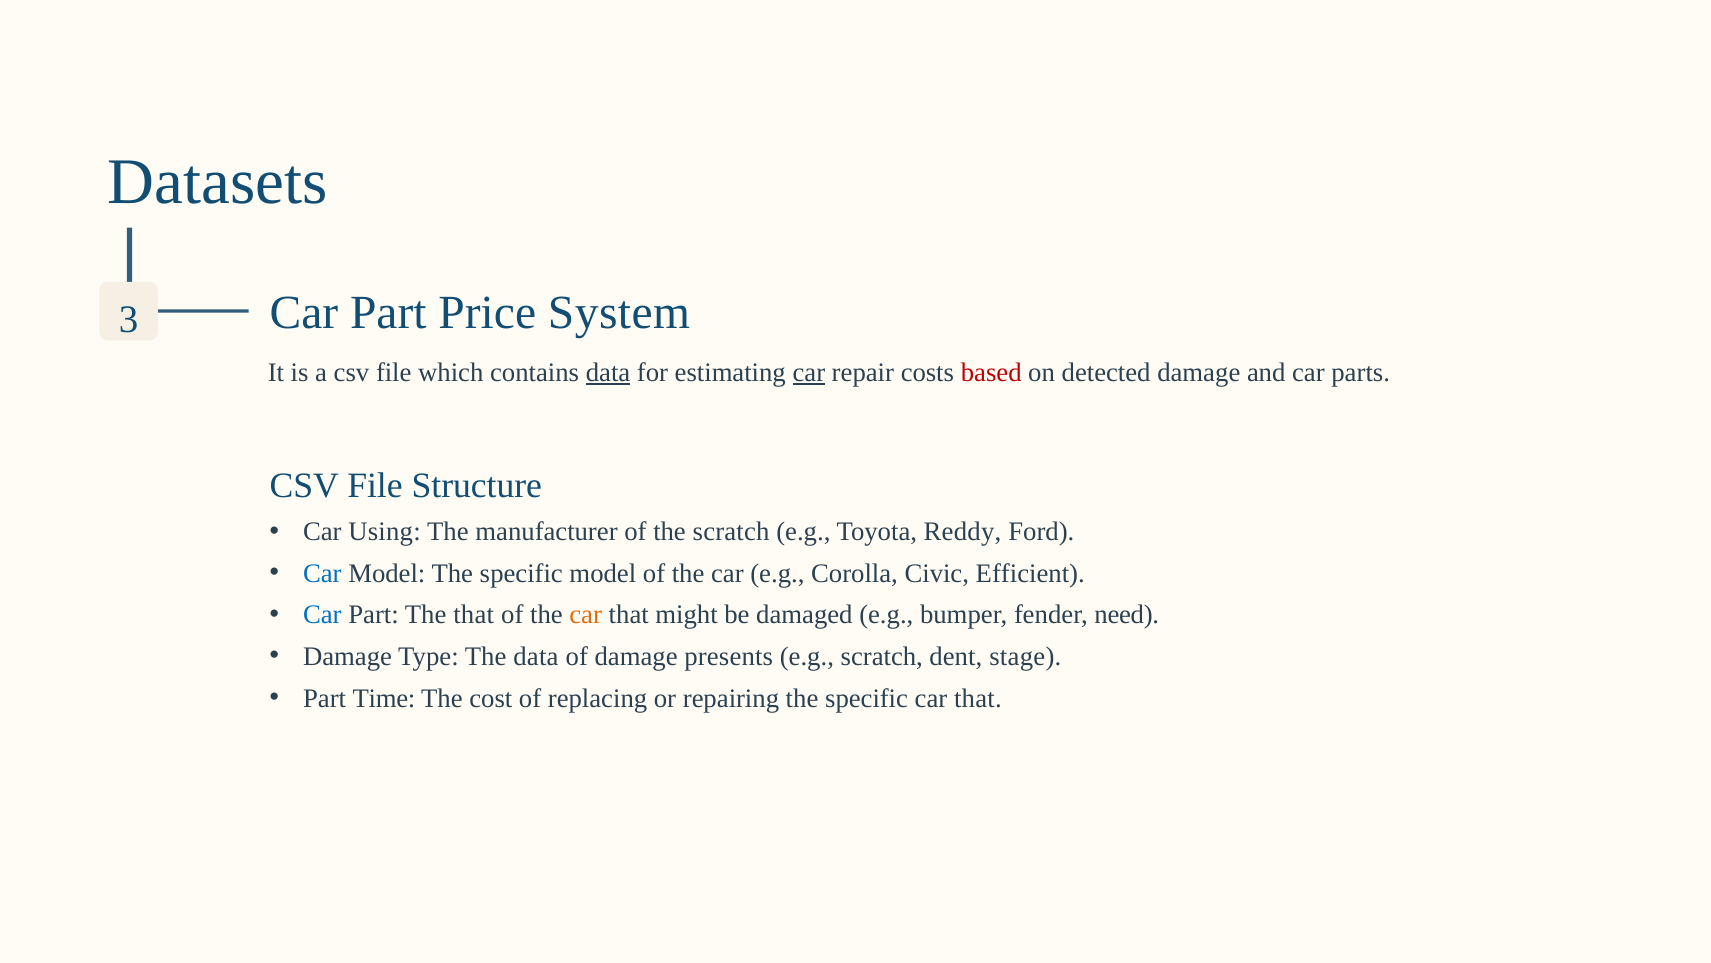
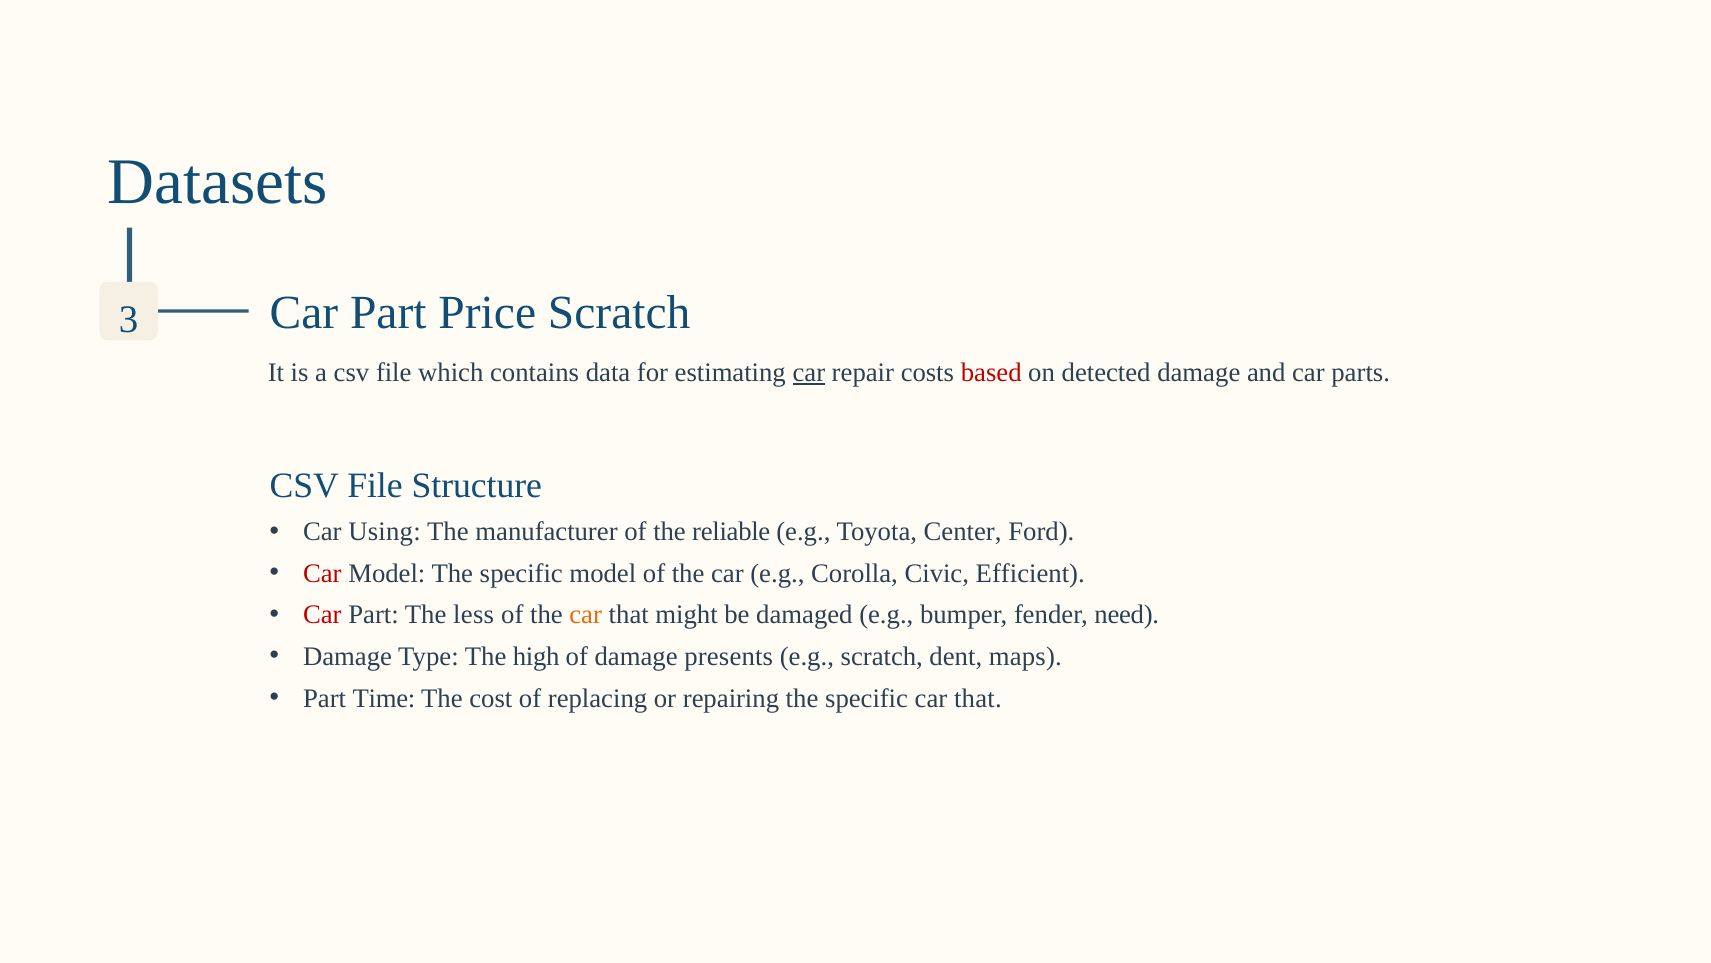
Price System: System -> Scratch (619, 312)
data underline: present -> none (608, 372)
the scratch: scratch -> reliable (731, 532)
Reddy: Reddy -> Center (963, 532)
Car colour: blue -> red (322, 573)
Car colour: blue -> red (322, 615)
The that: that -> less (474, 615)
The data: data -> high (536, 656)
stage: stage -> maps (1025, 656)
